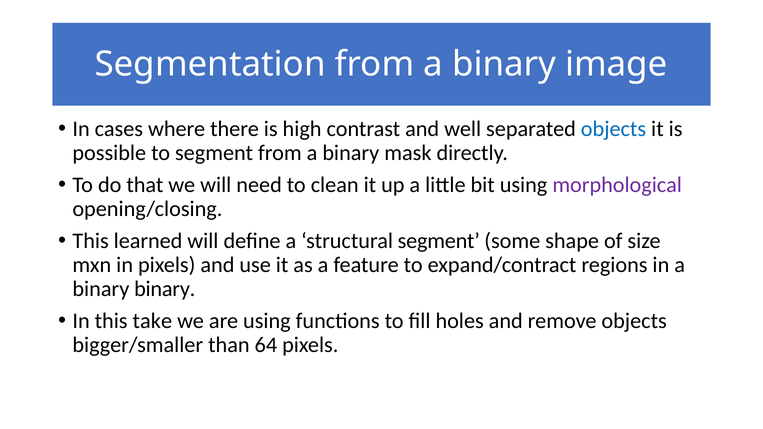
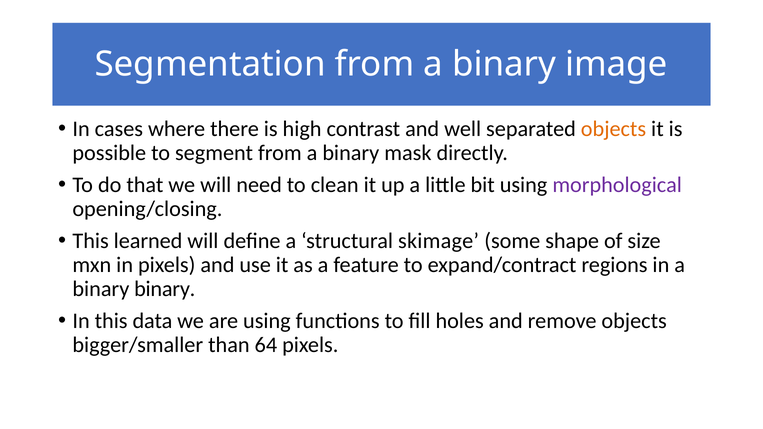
objects colour: blue -> orange (613, 129)
structural segment: segment -> skimage (439, 241)
take: take -> data (152, 321)
